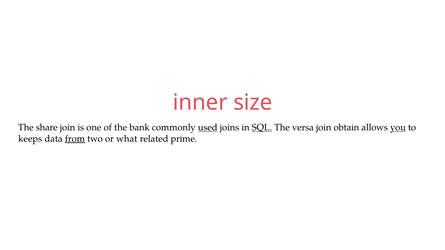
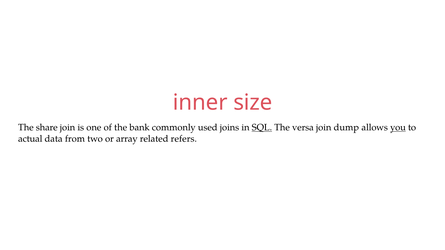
used underline: present -> none (208, 128)
obtain: obtain -> dump (346, 128)
keeps: keeps -> actual (30, 139)
from underline: present -> none (75, 139)
what: what -> array (127, 139)
prime: prime -> refers (184, 139)
